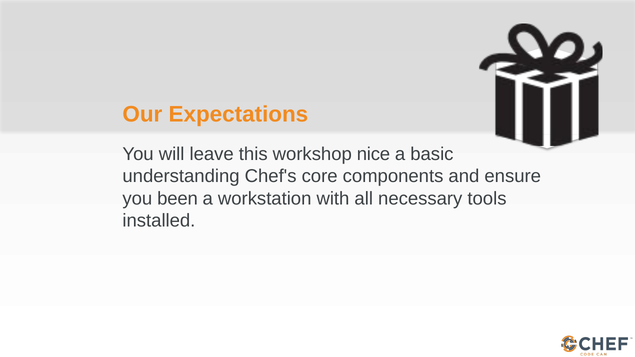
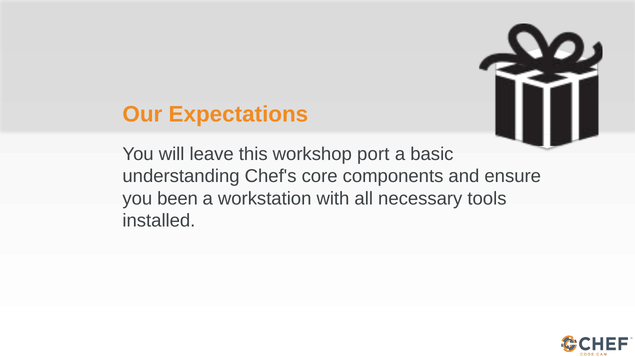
nice: nice -> port (373, 154)
